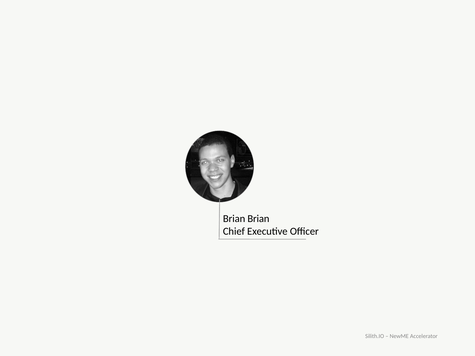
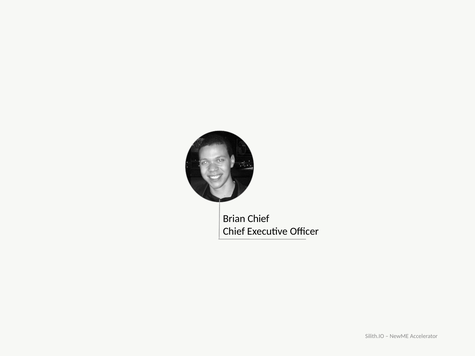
Brian Brian: Brian -> Chief (258, 219)
